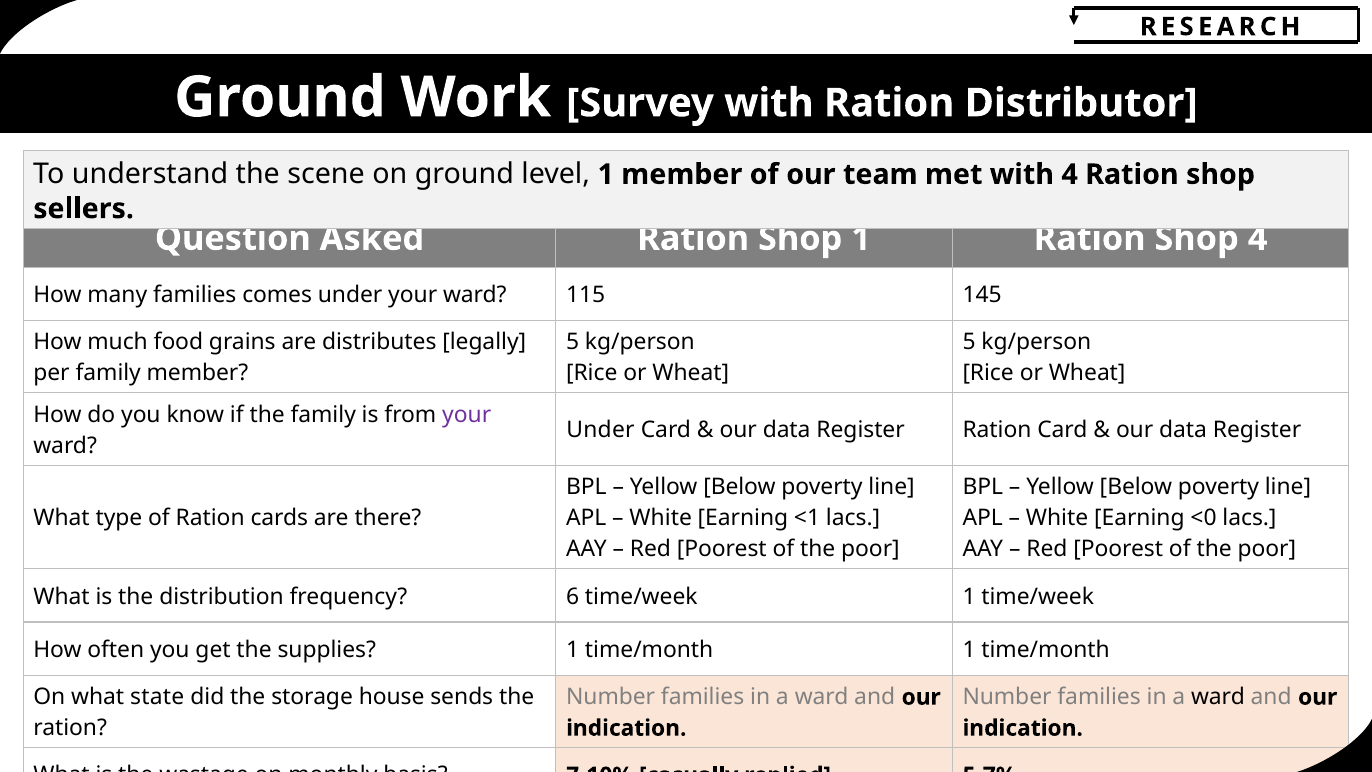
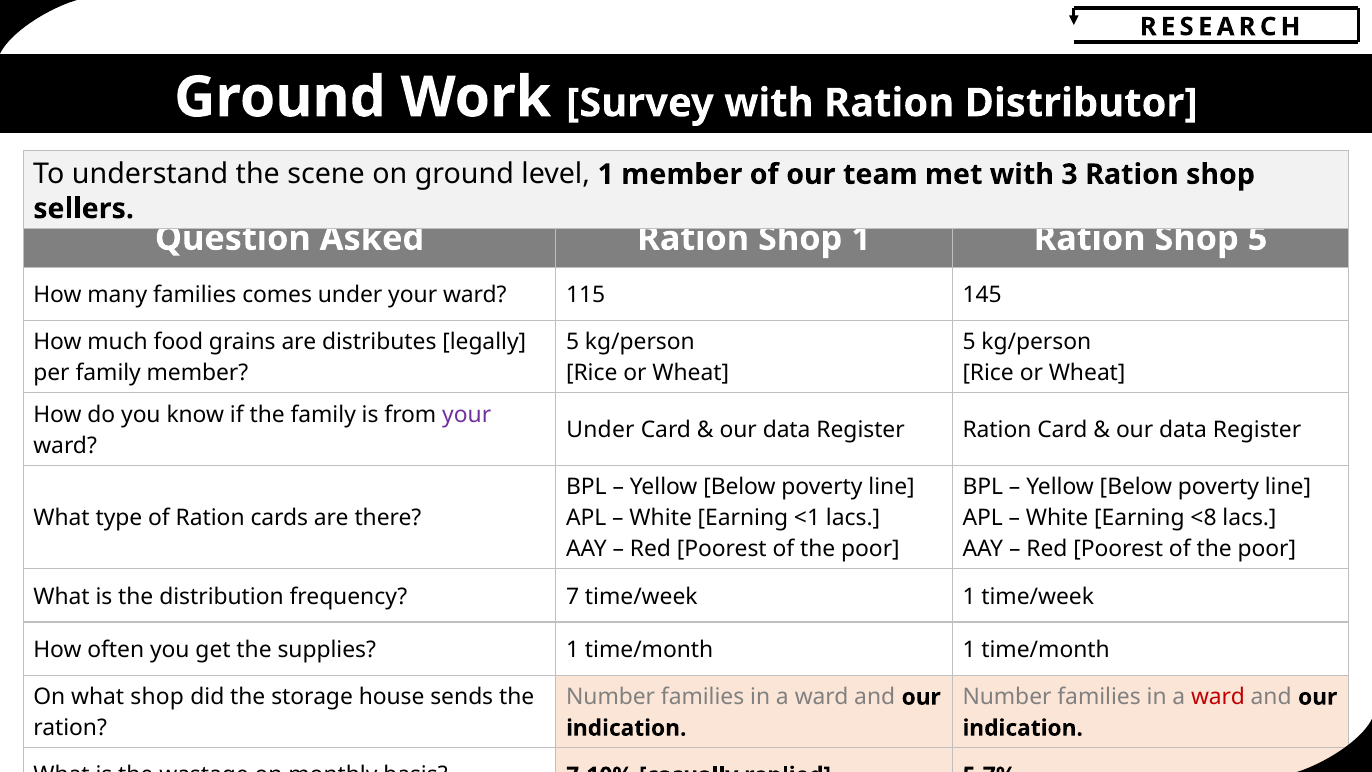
with 4: 4 -> 3 (1070, 174)
Shop 4: 4 -> 5 (1258, 238)
<0: <0 -> <8 (1204, 518)
6: 6 -> 7 (573, 596)
what state: state -> shop (157, 697)
ward colour: black -> red (1218, 697)
